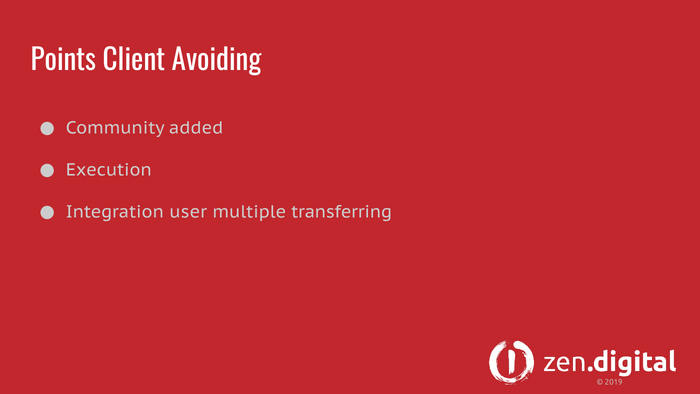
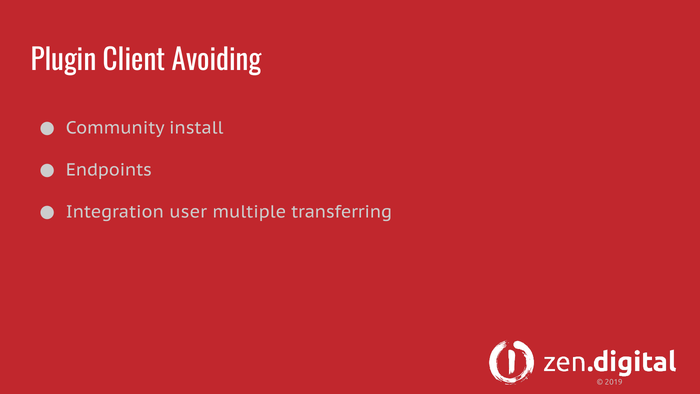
Points: Points -> Plugin (64, 61)
added: added -> install (196, 128)
Execution: Execution -> Endpoints (109, 170)
